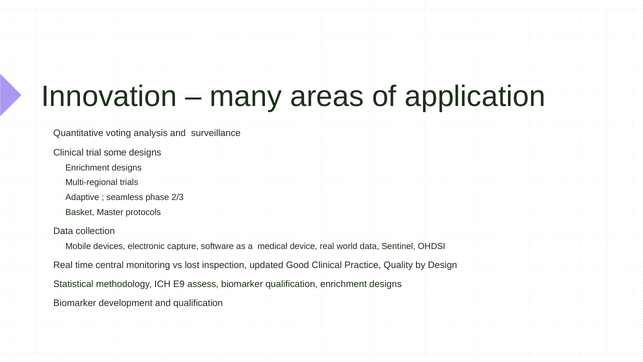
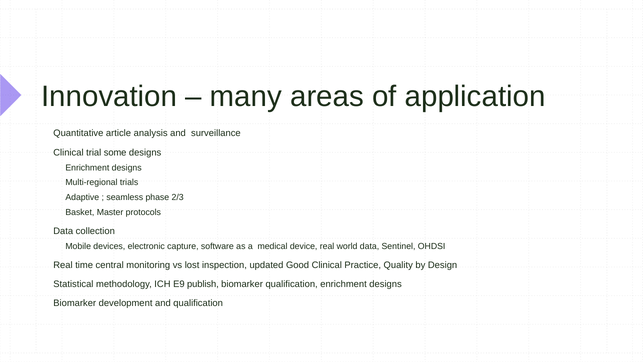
voting: voting -> article (119, 133)
assess: assess -> publish (203, 284)
